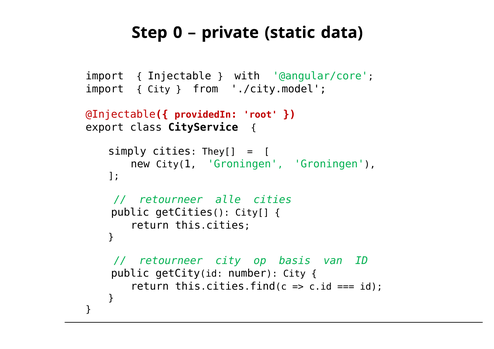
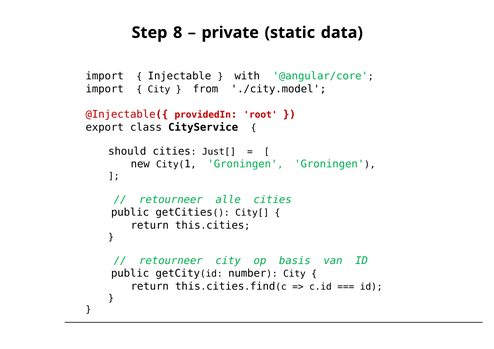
0: 0 -> 8 (178, 33)
simply: simply -> should (127, 152)
They[: They[ -> Just[ (219, 152)
